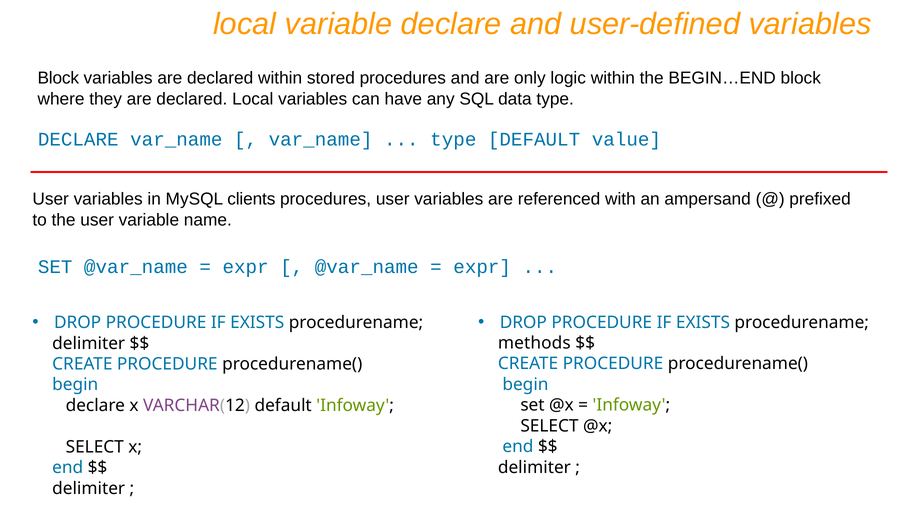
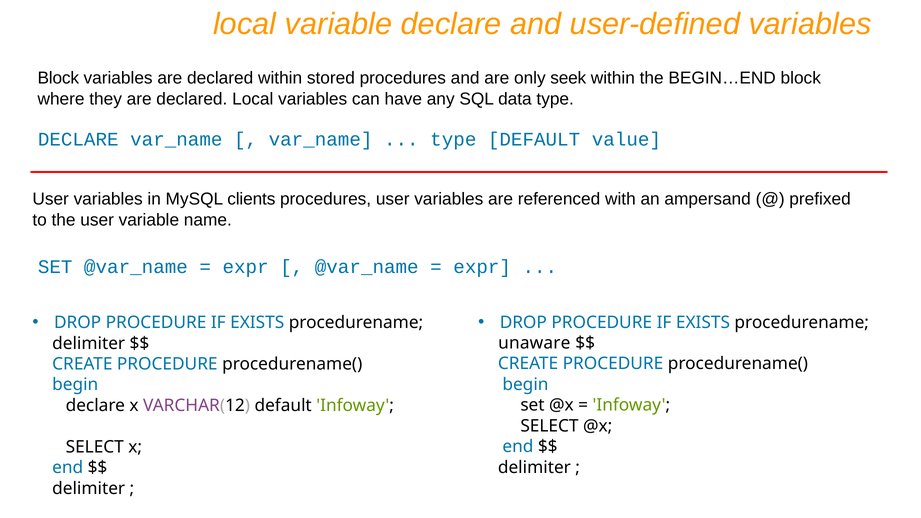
logic: logic -> seek (568, 78)
methods: methods -> unaware (534, 343)
